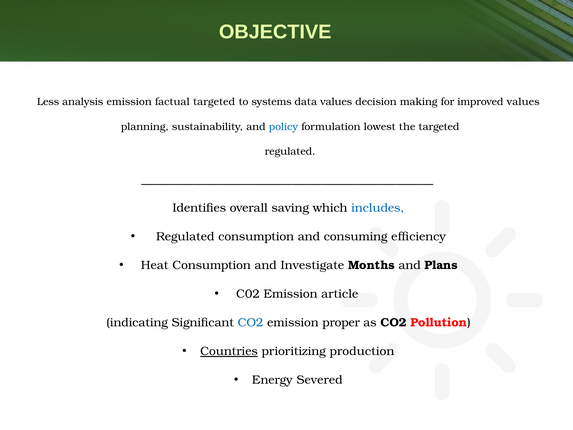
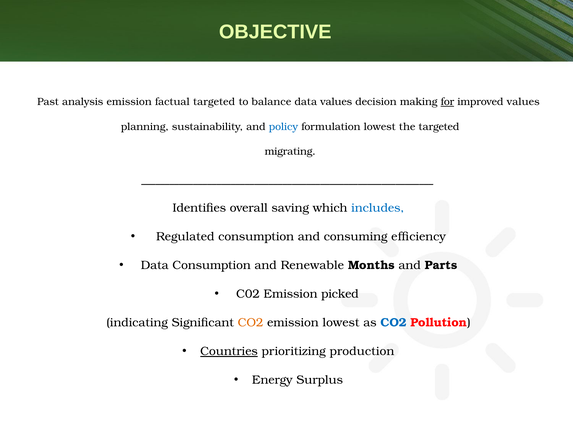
Less: Less -> Past (48, 102)
systems: systems -> balance (271, 102)
for underline: none -> present (447, 102)
regulated: regulated -> migrating (290, 151)
Heat: Heat -> Data (155, 265)
Investigate: Investigate -> Renewable (312, 265)
Plans: Plans -> Parts (441, 265)
article: article -> picked (340, 294)
CO2 colour: blue -> orange (251, 323)
emission proper: proper -> lowest (341, 323)
CO2 colour: black -> blue (394, 323)
Severed: Severed -> Surplus (320, 380)
